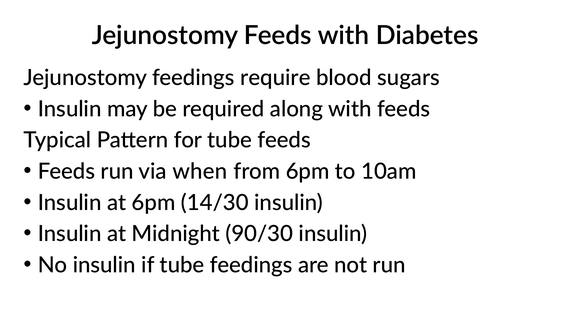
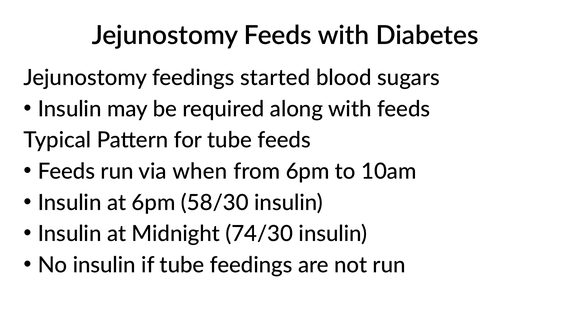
require: require -> started (275, 78)
14/30: 14/30 -> 58/30 (215, 203)
90/30: 90/30 -> 74/30 (259, 234)
